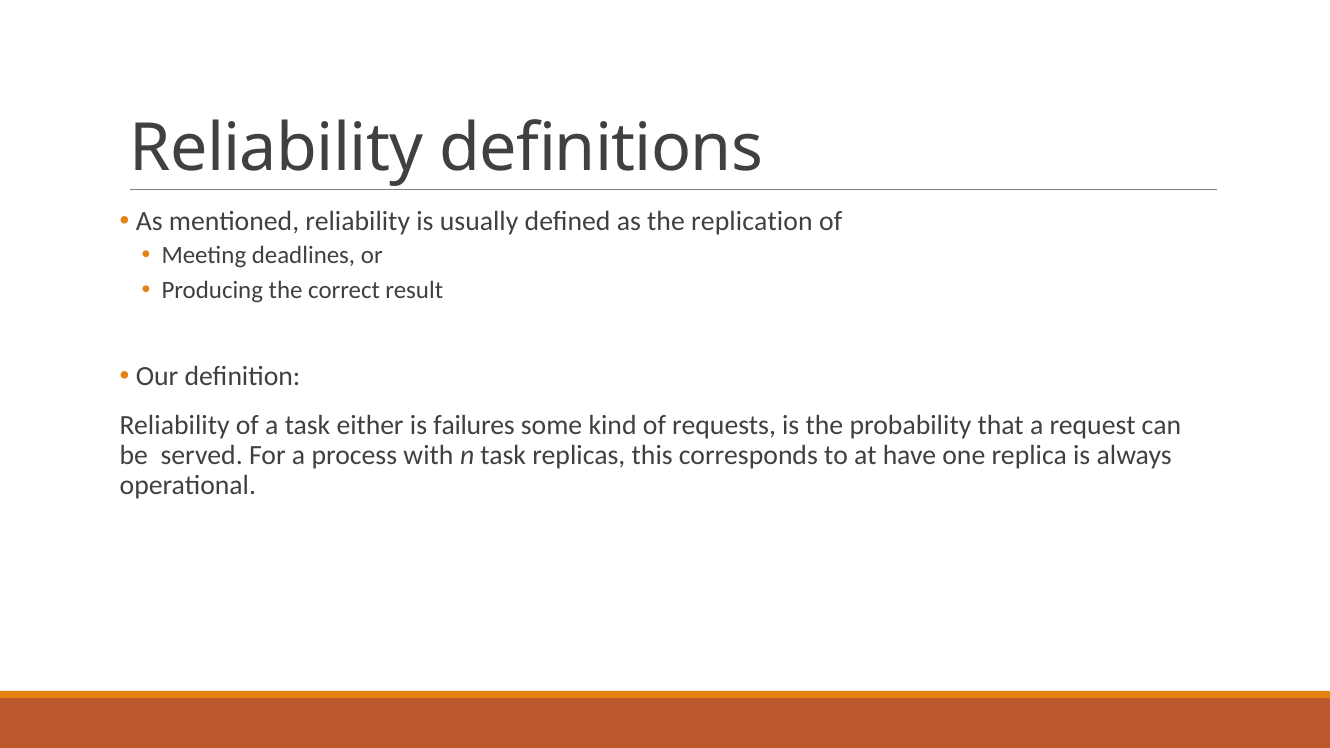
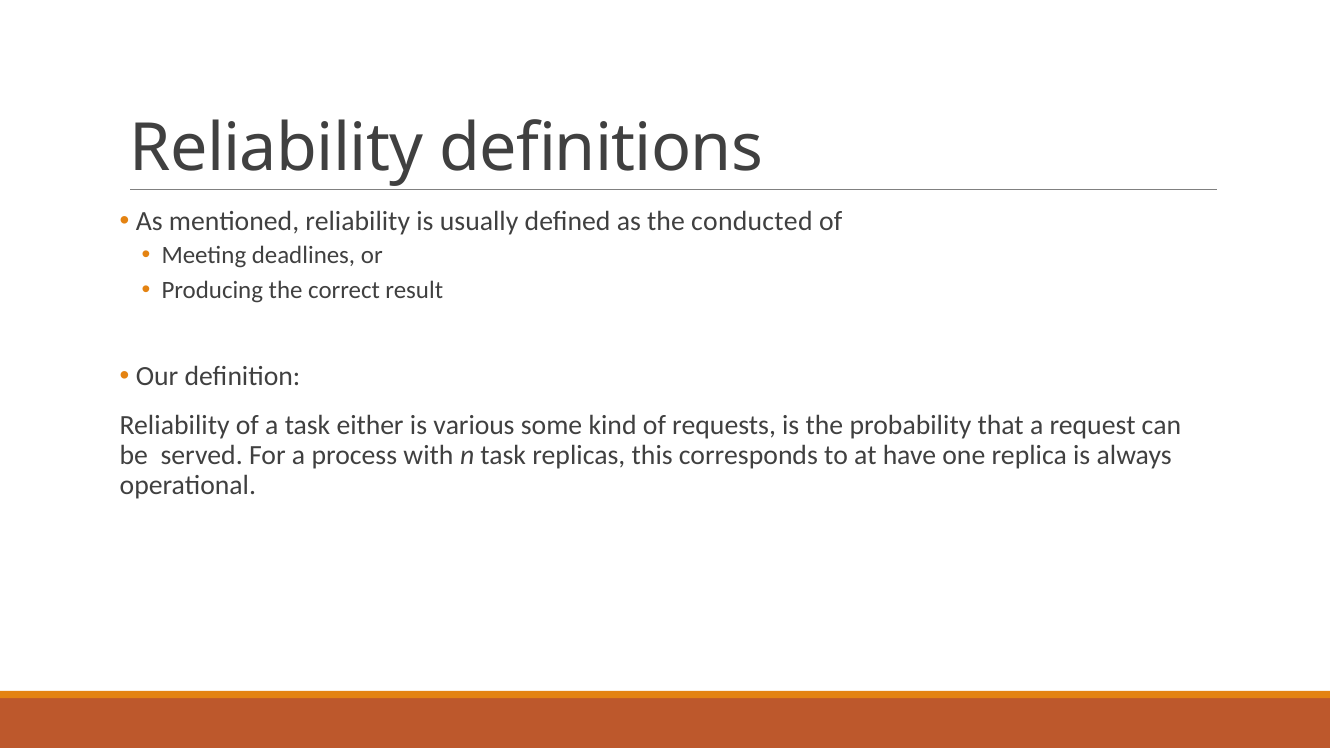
replication: replication -> conducted (752, 221)
failures: failures -> various (474, 426)
